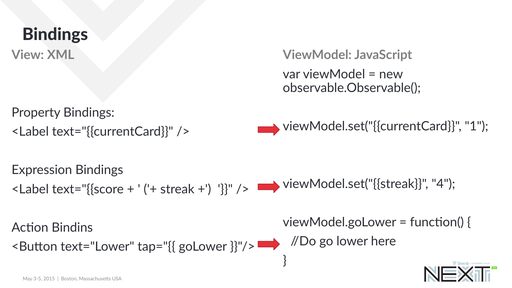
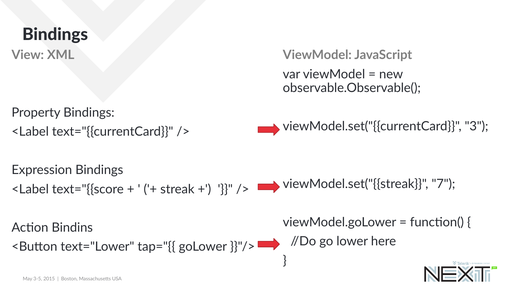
1: 1 -> 3 (477, 126)
4: 4 -> 7 (443, 184)
